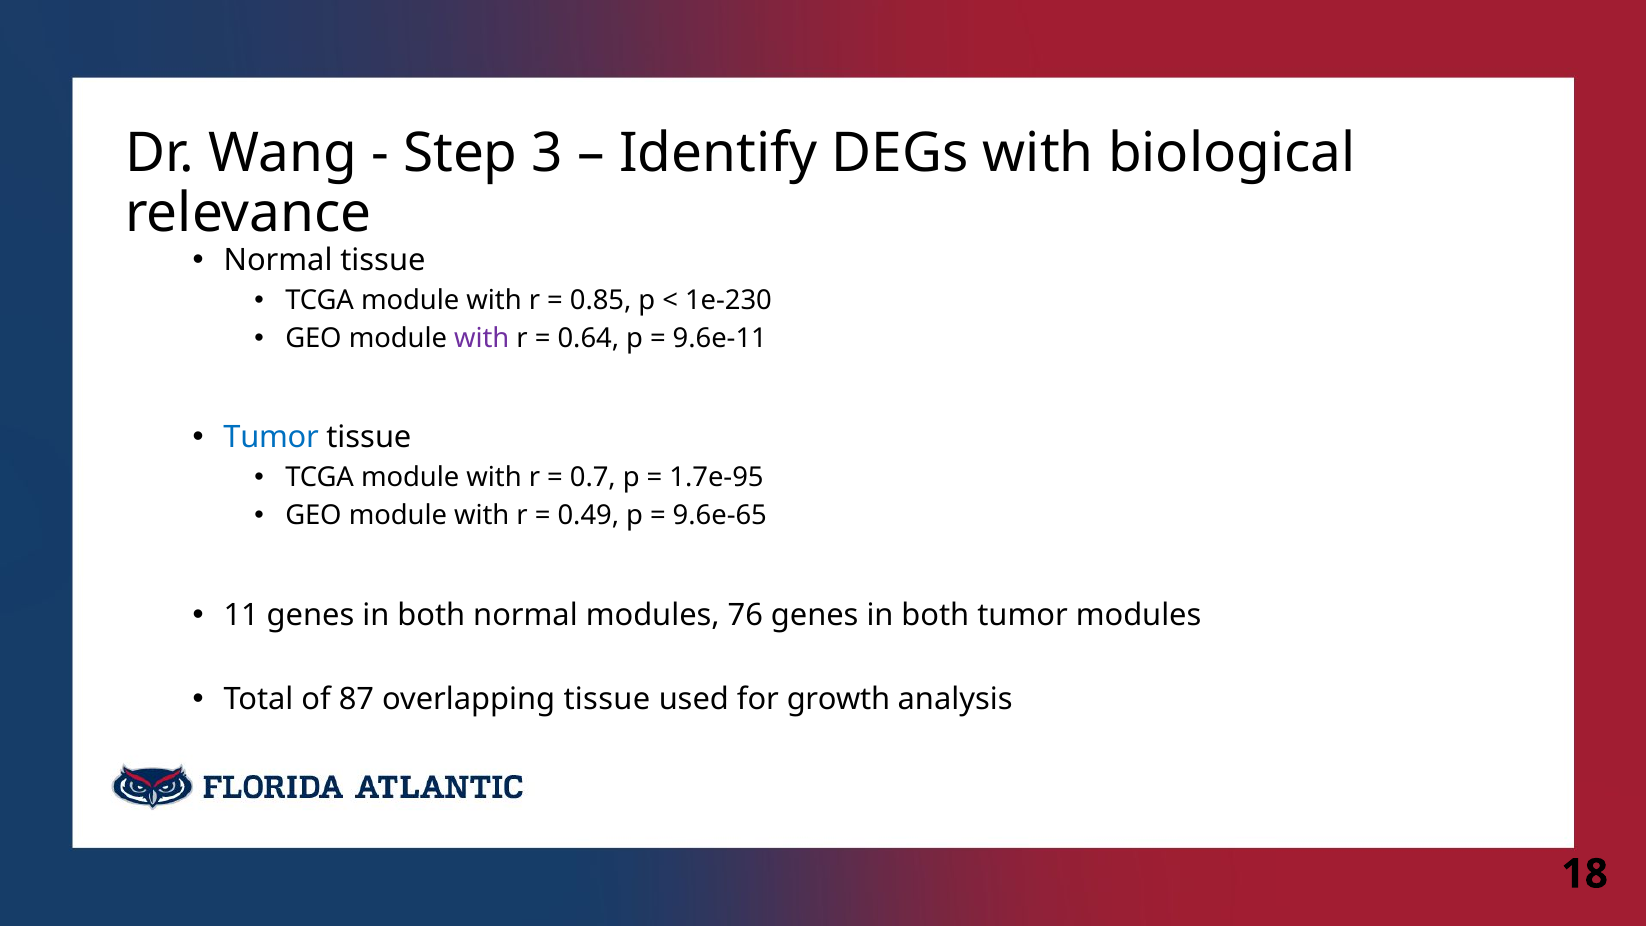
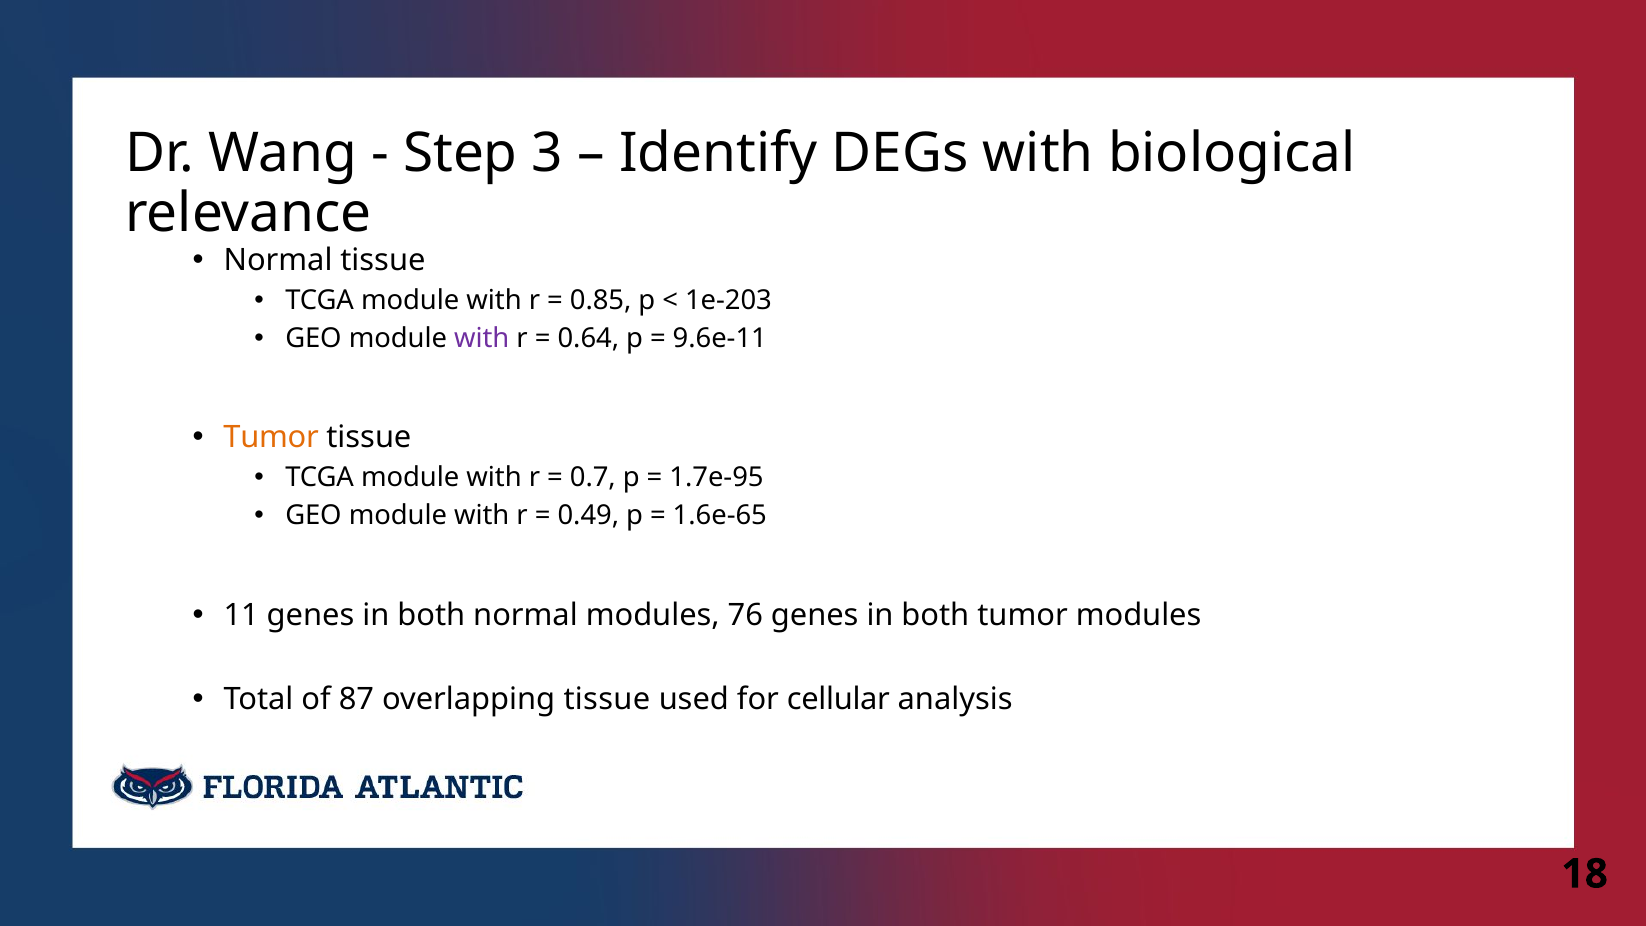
1e-230: 1e-230 -> 1e-203 (728, 300)
Tumor colour: blue -> orange (271, 438)
9.6e-65: 9.6e-65 -> 1.6e-65 (720, 516)
growth: growth -> cellular (838, 699)
